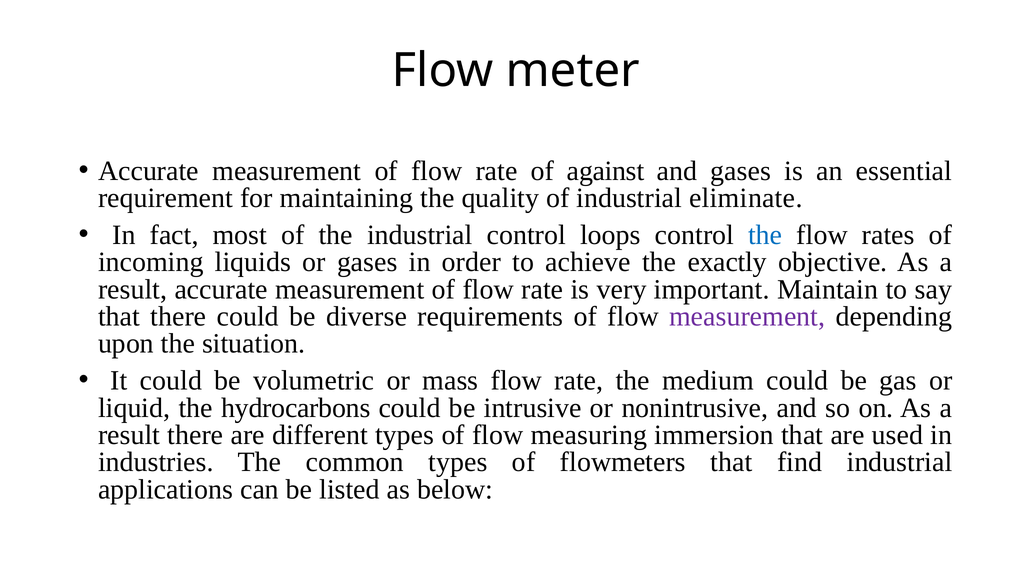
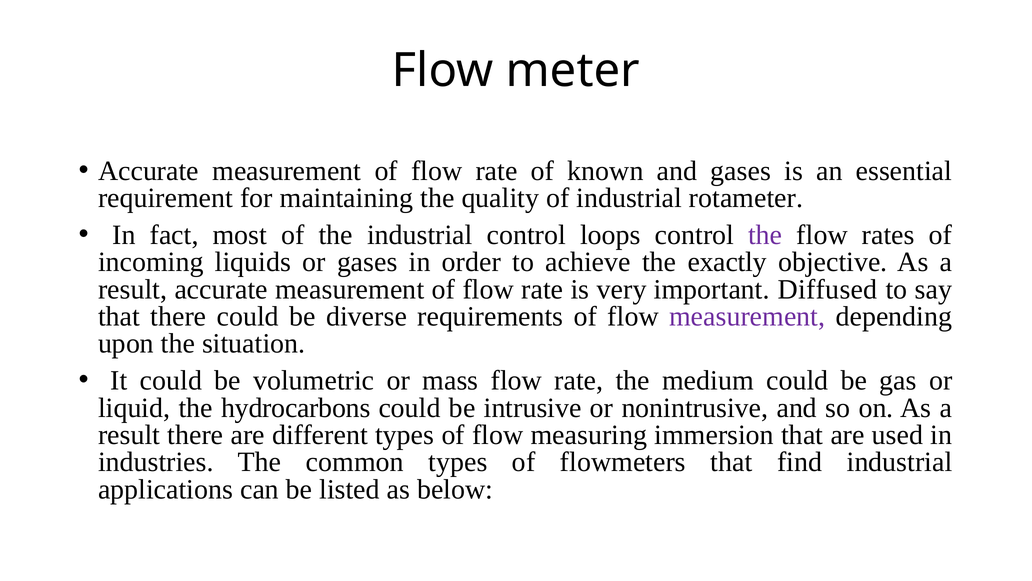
against: against -> known (605, 171)
eliminate: eliminate -> rotameter (746, 198)
the colour: blue -> purple (765, 235)
Maintain: Maintain -> Diffused (828, 289)
